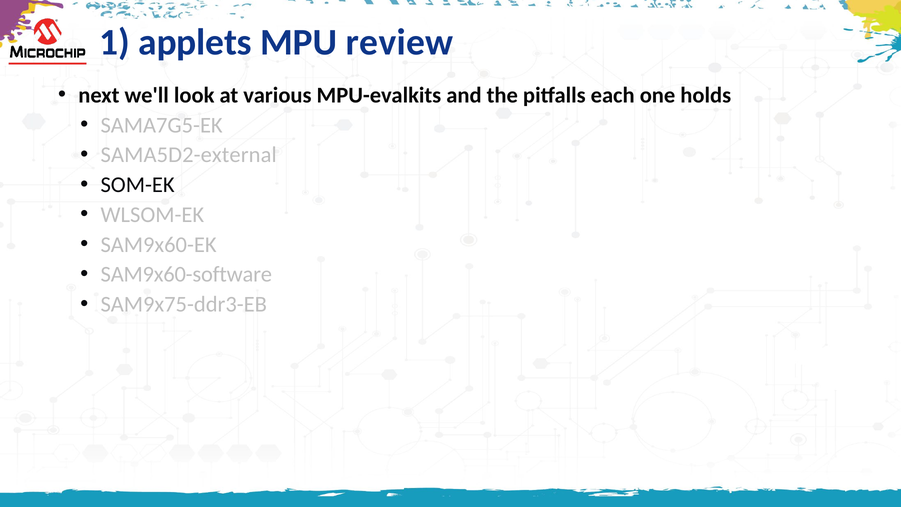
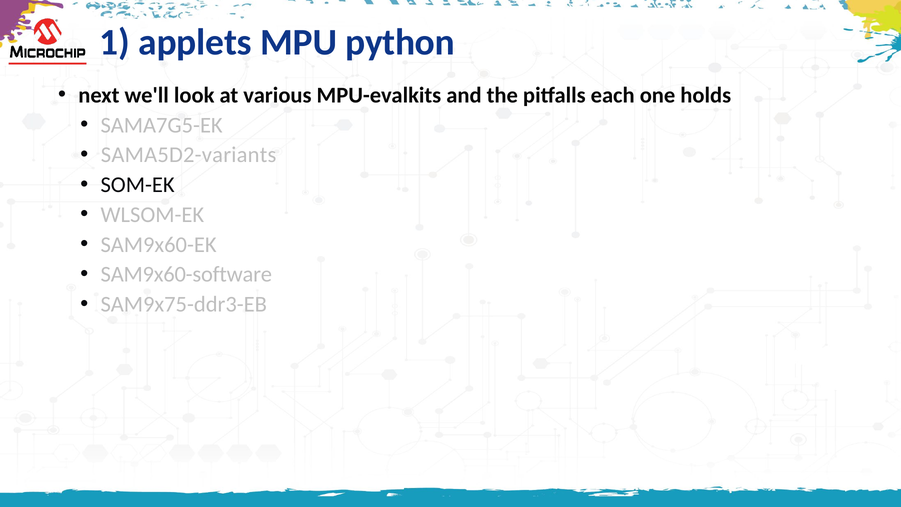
review: review -> python (400, 42)
SAMA5D2-external: SAMA5D2-external -> SAMA5D2-variants (189, 155)
